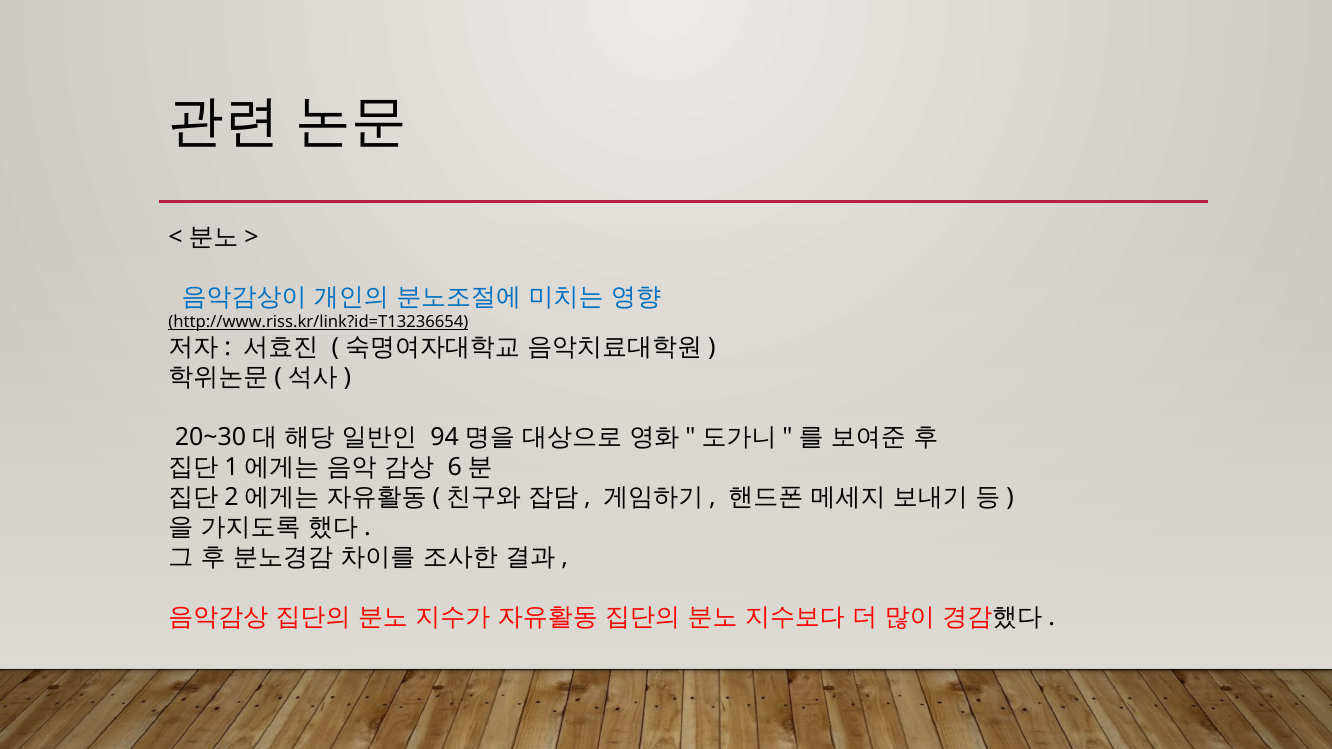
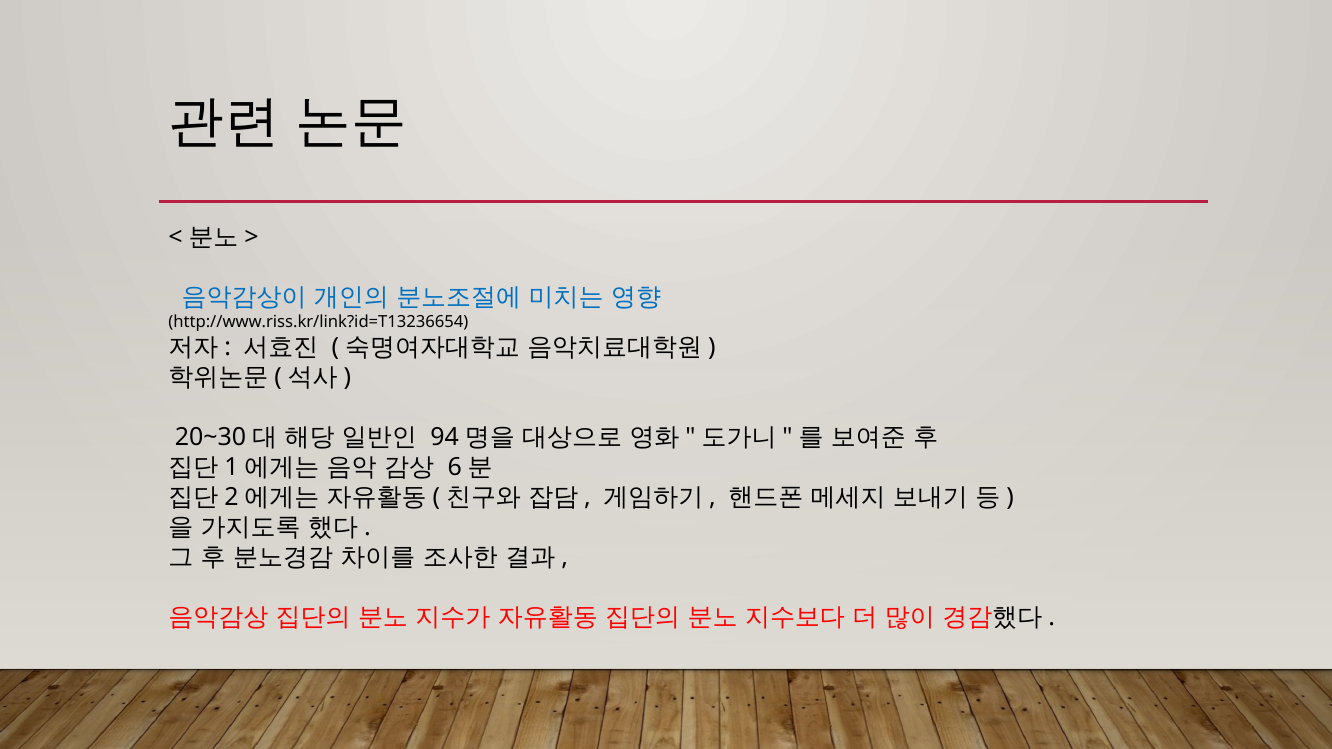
http://www.riss.kr/link?id=T13236654 underline: present -> none (318, 322)
